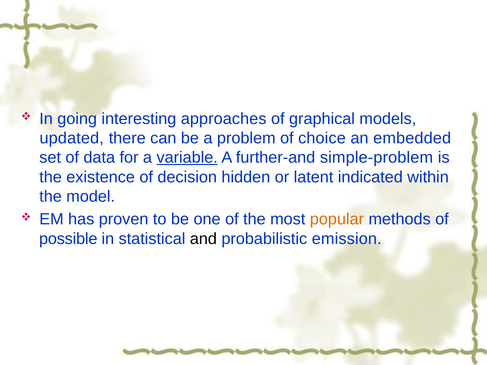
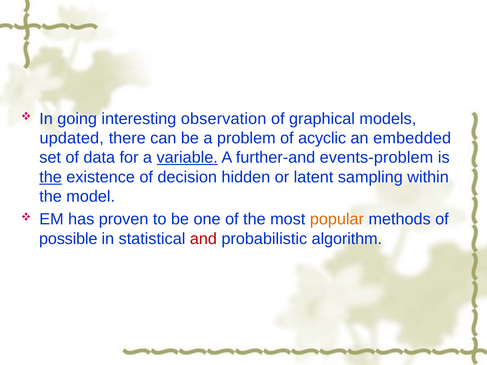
approaches: approaches -> observation (224, 119)
choice: choice -> acyclic (322, 138)
simple-problem: simple-problem -> events-problem (377, 158)
the underline: none -> present (51, 177)
indicated: indicated -> sampling (370, 177)
and colour: black -> red (203, 239)
emission: emission -> algorithm (347, 239)
